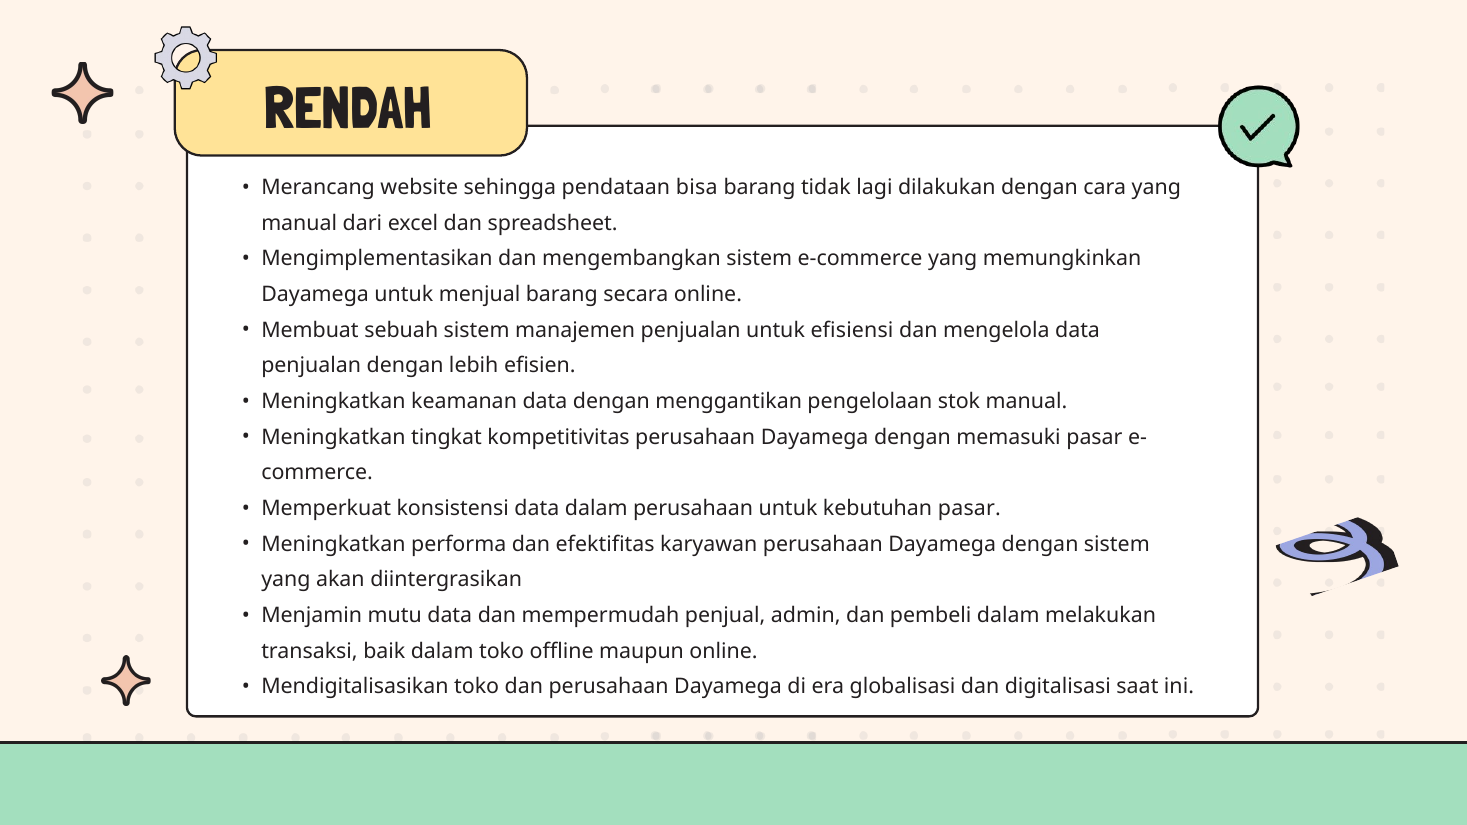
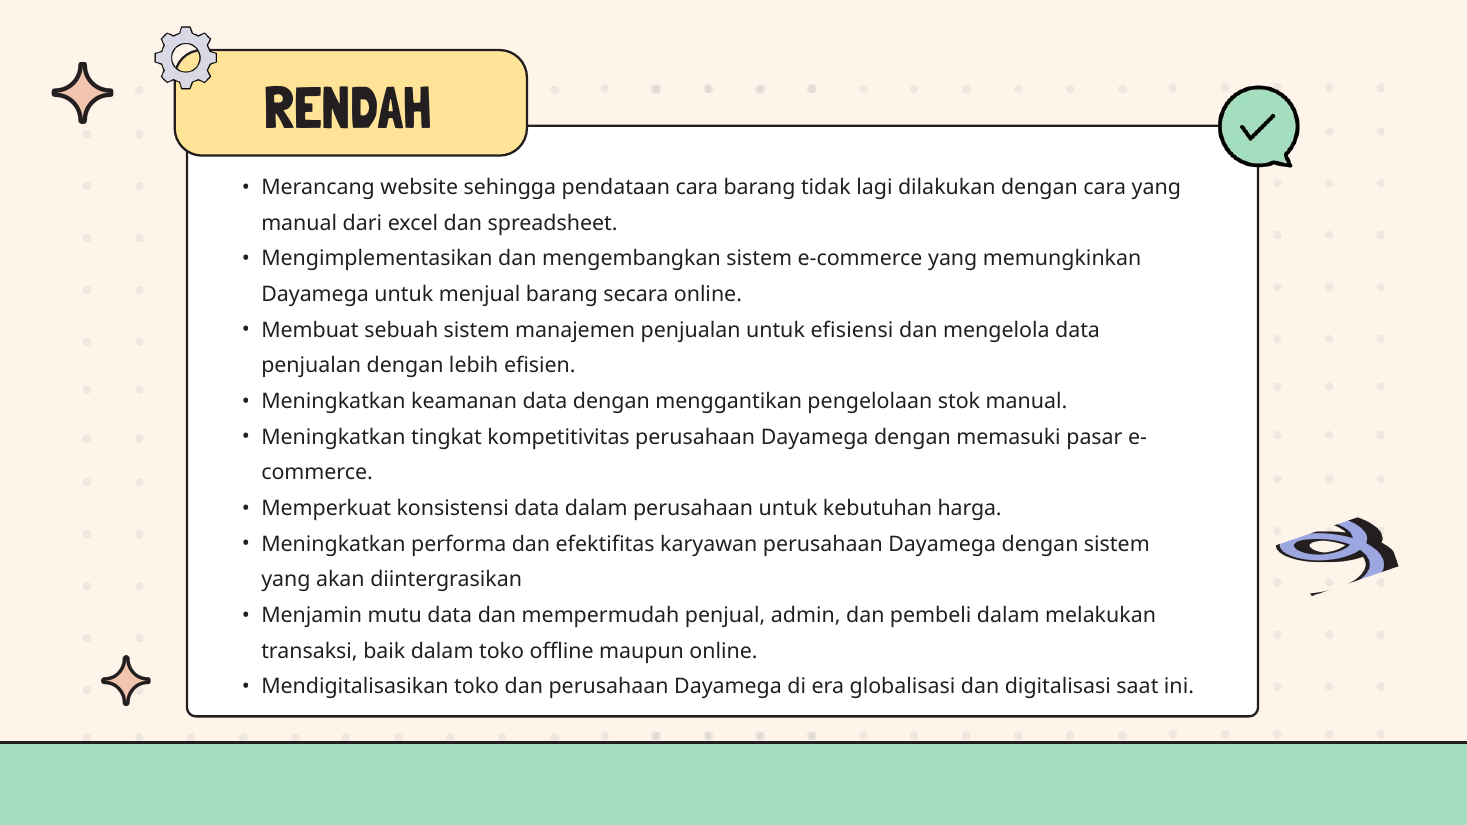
pendataan bisa: bisa -> cara (697, 188)
kebutuhan pasar: pasar -> harga (970, 509)
